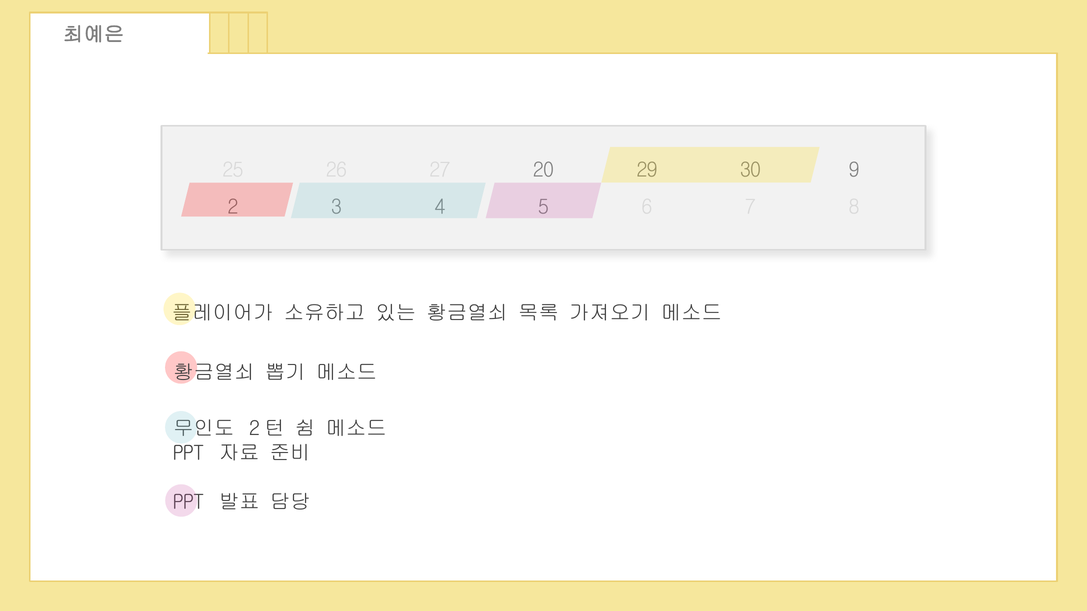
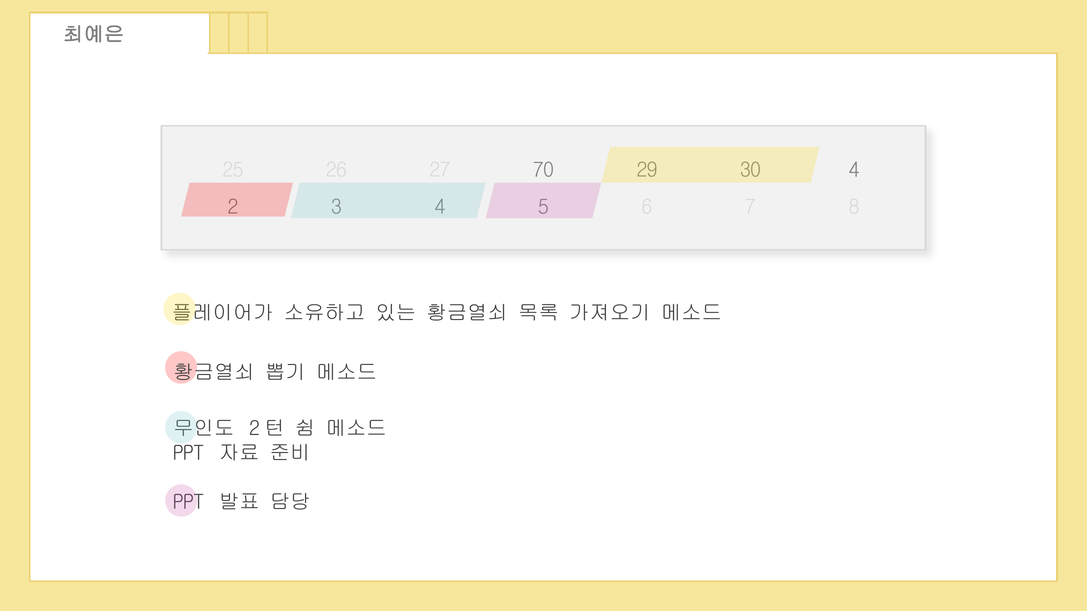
20: 20 -> 70 (543, 170)
9: 9 -> 4 (854, 170)
